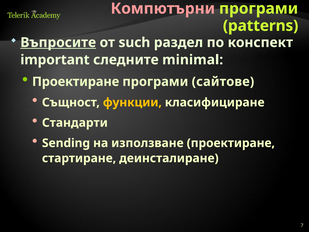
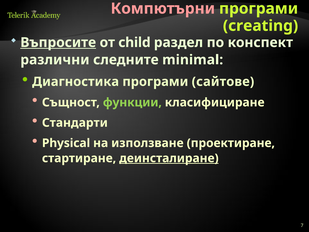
patterns: patterns -> creating (261, 26)
such: such -> child (134, 42)
important: important -> различни (55, 60)
Проектиране: Проектиране -> Диагностика (76, 82)
функции colour: yellow -> light green (132, 102)
Sending: Sending -> Physical (66, 143)
деинсталиране underline: none -> present (169, 158)
